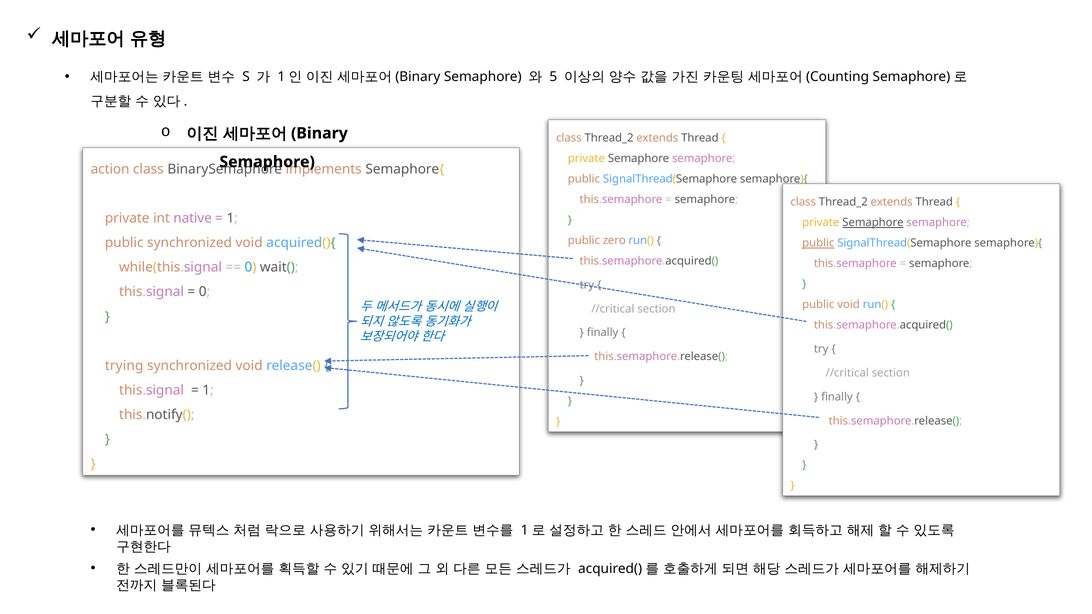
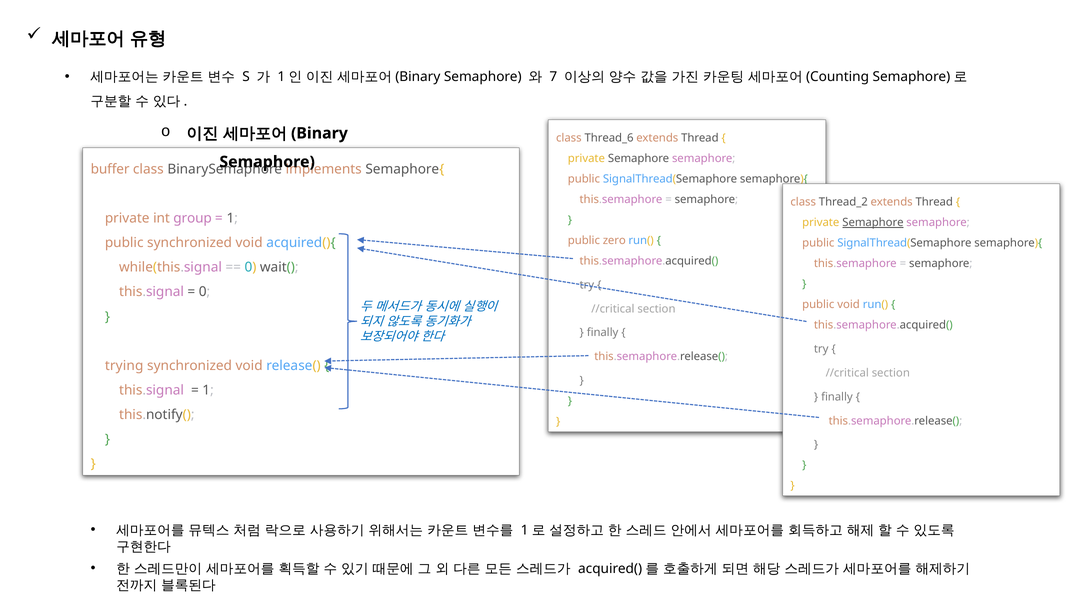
5: 5 -> 7 (553, 77)
Thread_2: Thread_2 -> Thread_6 (609, 138)
action: action -> buffer (110, 169)
native: native -> group (193, 218)
public underline: present -> none (818, 243)
